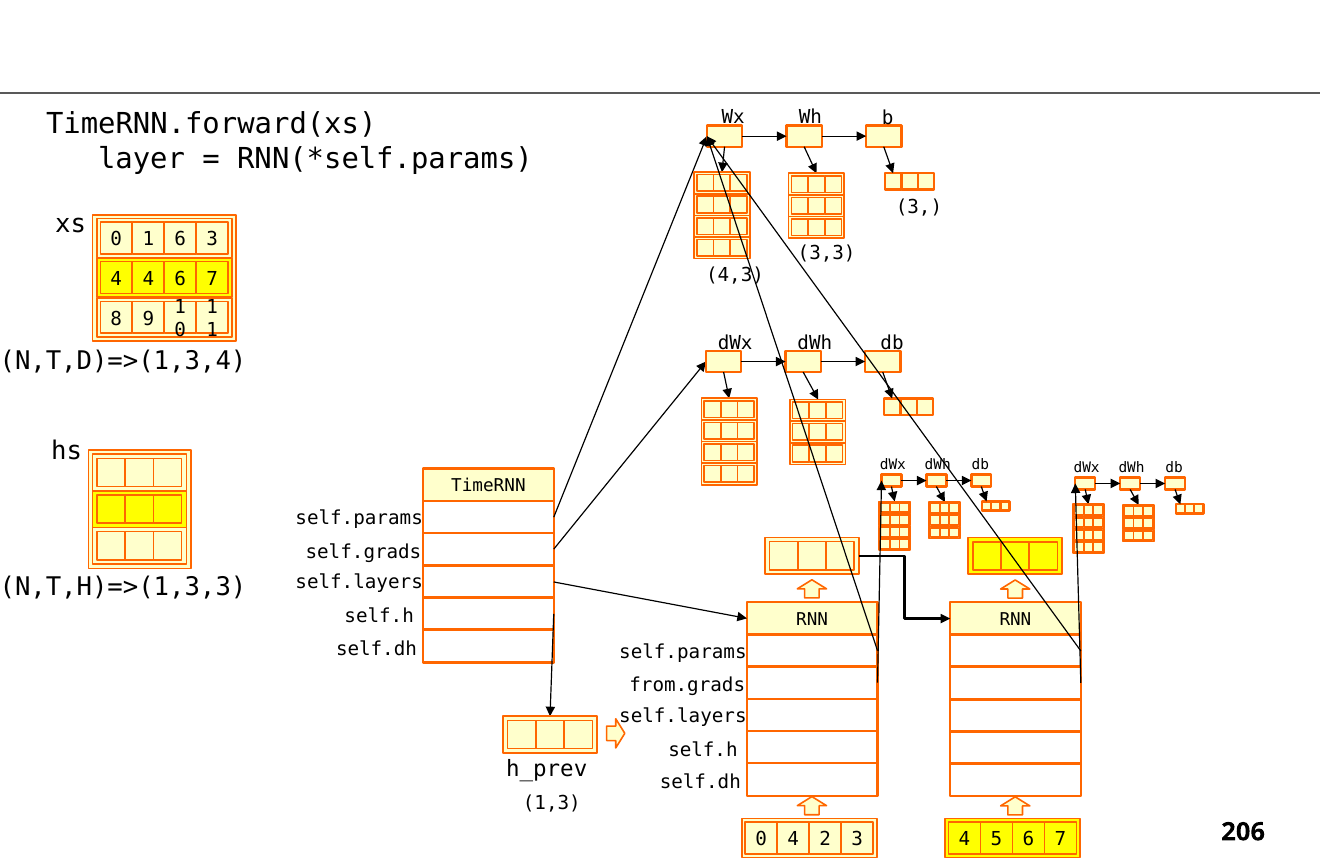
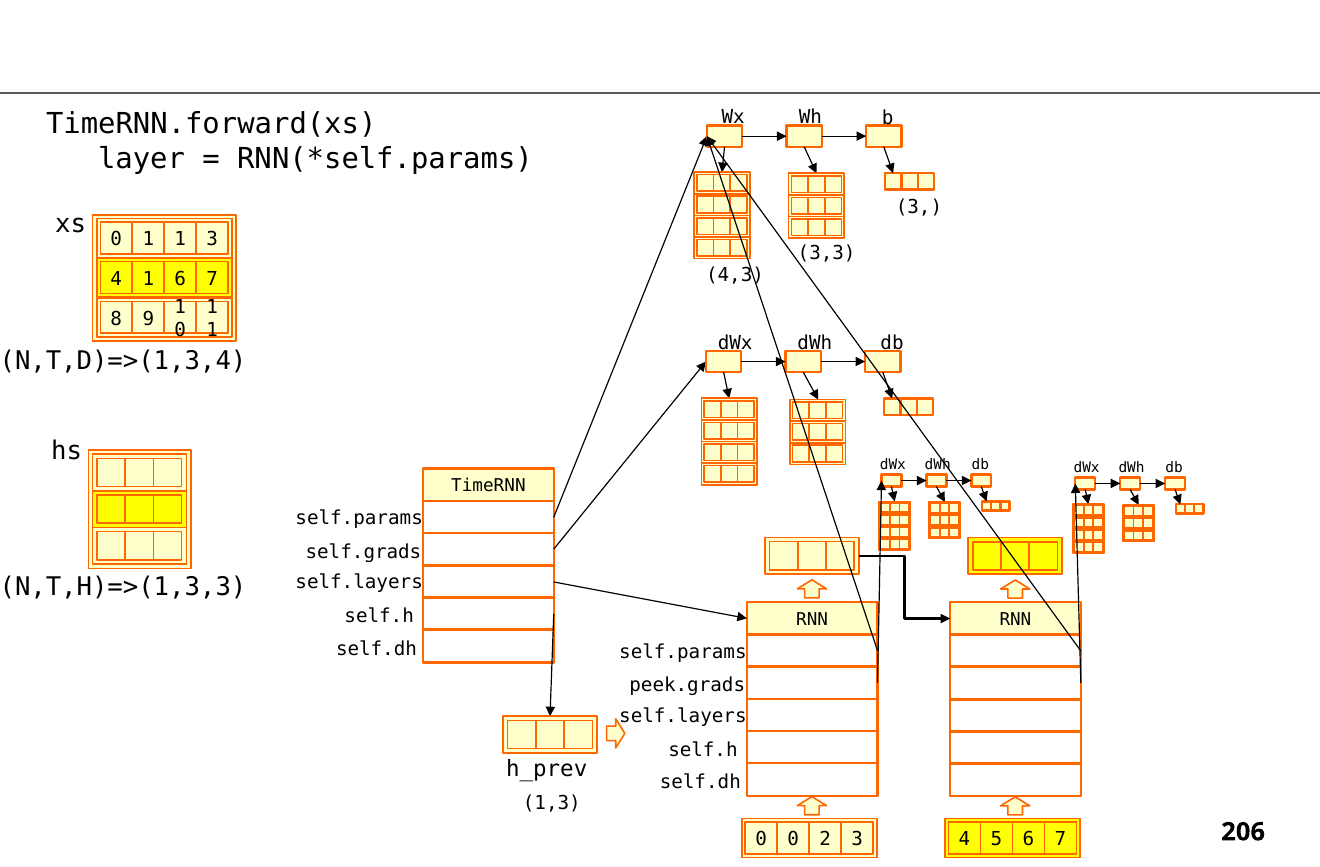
6: 6 -> 1 (180, 239)
4 4: 4 -> 1 (148, 279)
from.grads: from.grads -> peek.grads (687, 686)
0 4: 4 -> 0 (793, 839)
